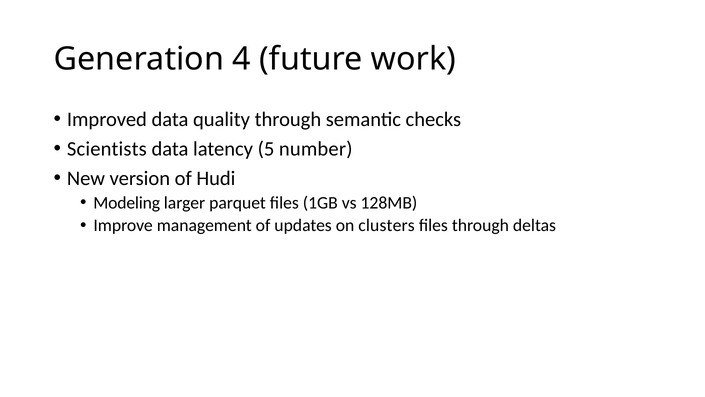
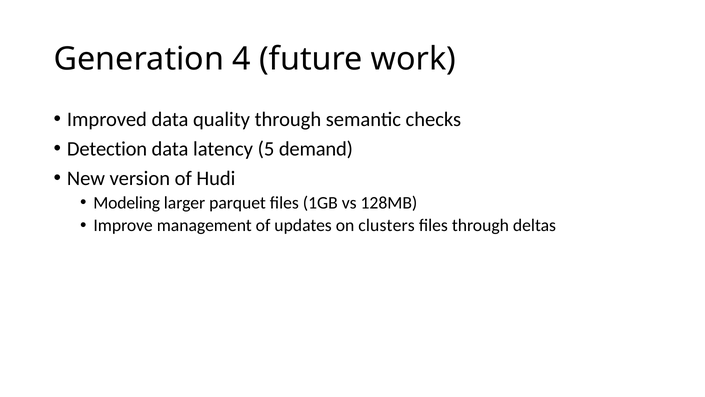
Scientists: Scientists -> Detection (107, 149)
number: number -> demand (316, 149)
